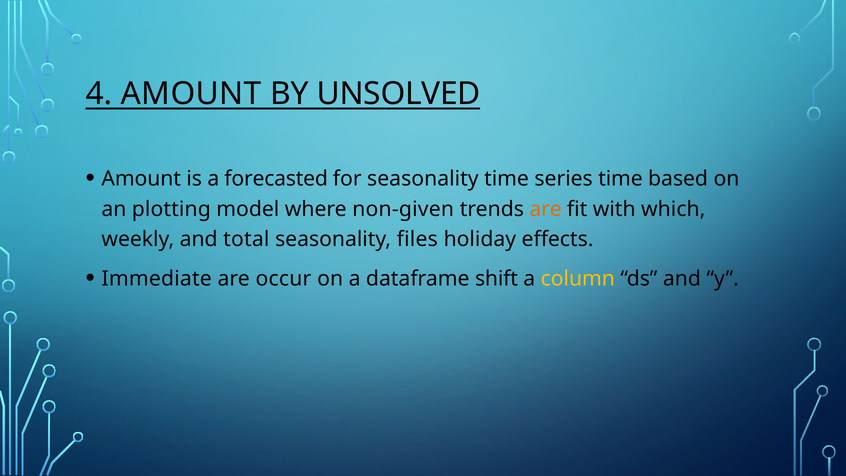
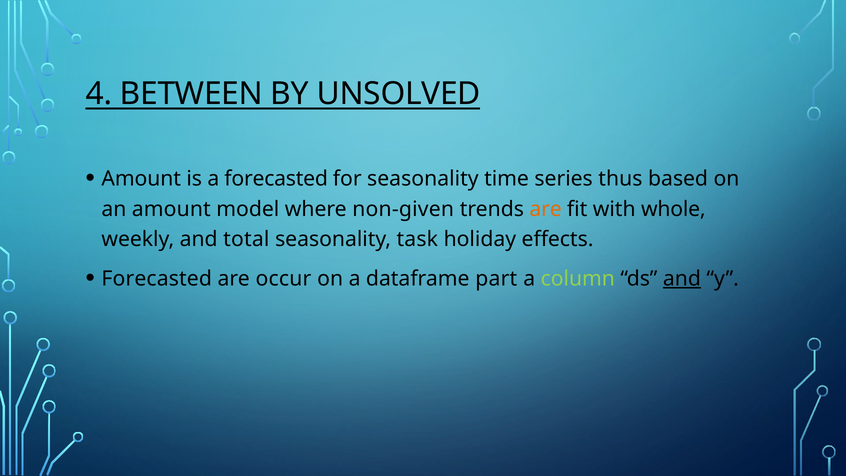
4 AMOUNT: AMOUNT -> BETWEEN (191, 94)
series time: time -> thus (620, 179)
an plotting: plotting -> amount (171, 209)
which: which -> whole (673, 209)
files: files -> task (417, 239)
Immediate: Immediate -> Forecasted (157, 279)
shift: shift -> part (496, 279)
column colour: yellow -> light green (578, 279)
and underline: none -> present (682, 279)
